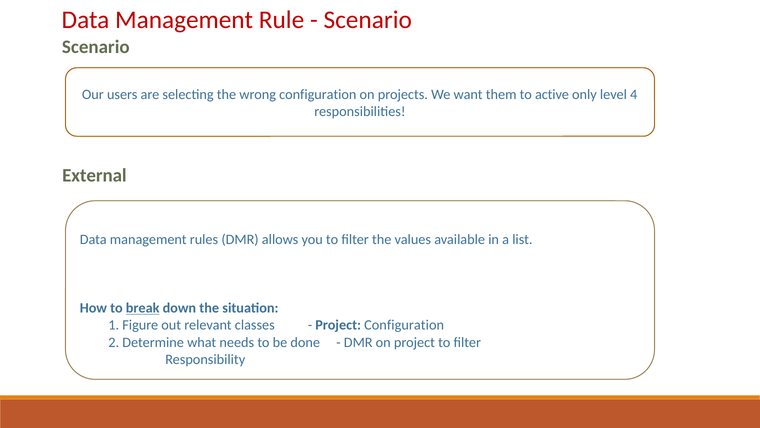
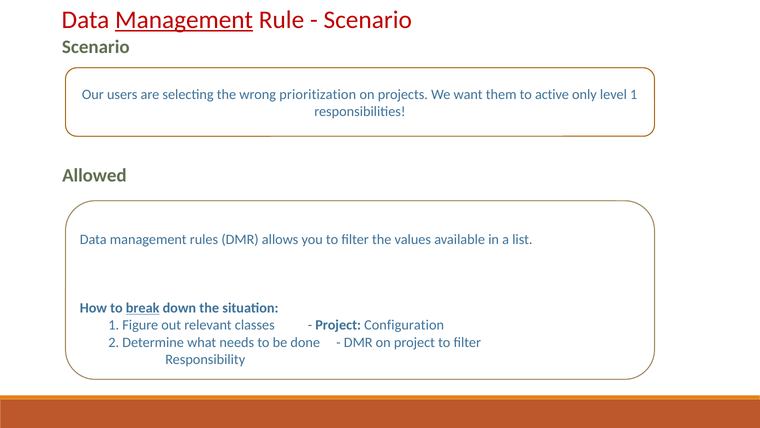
Management underline: none -> present (184, 20)
wrong configuration: configuration -> prioritization (318, 94)
level 4: 4 -> 1 (634, 94)
External: External -> Allowed (94, 175)
